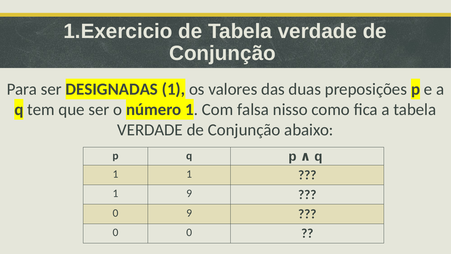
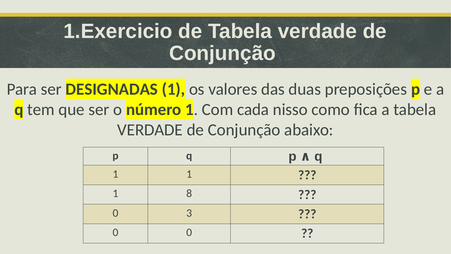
falsa: falsa -> cada (253, 109)
1 9: 9 -> 8 (189, 193)
0 9: 9 -> 3 (189, 213)
